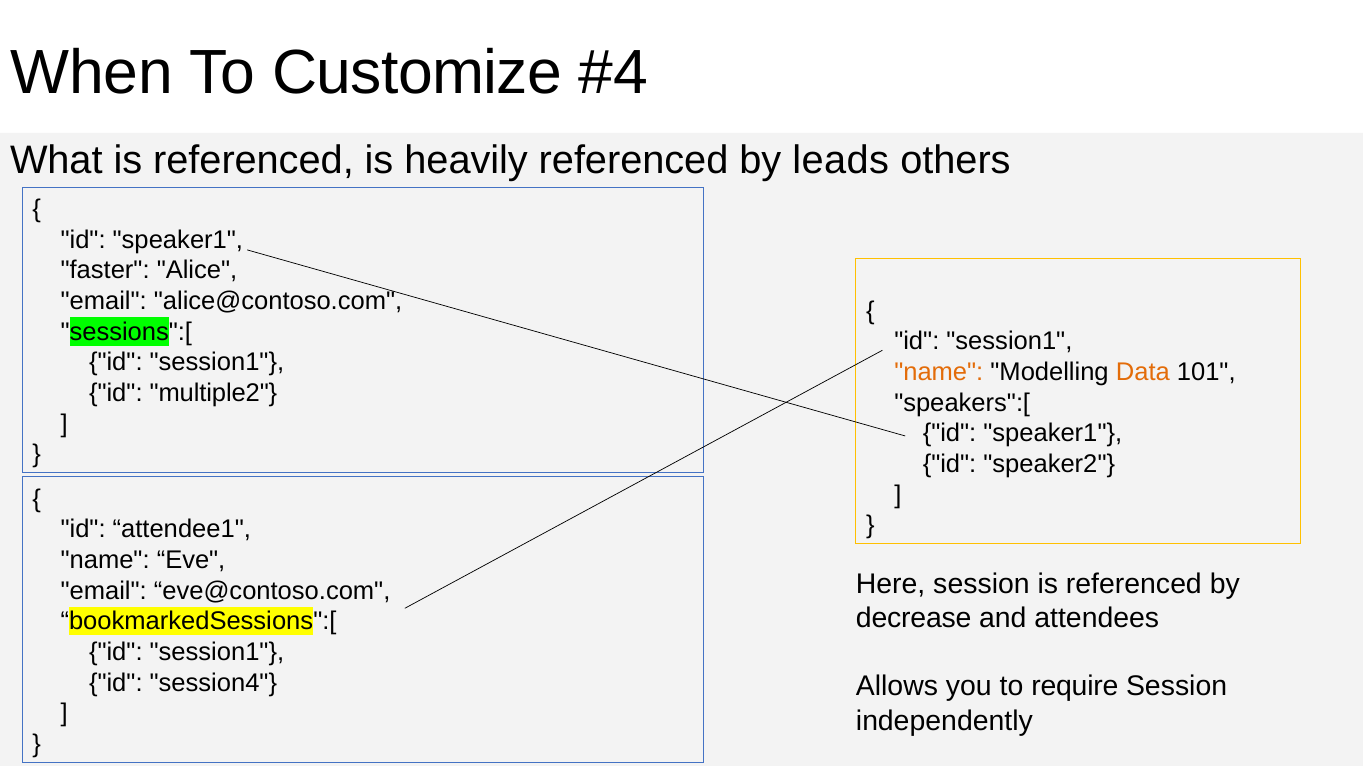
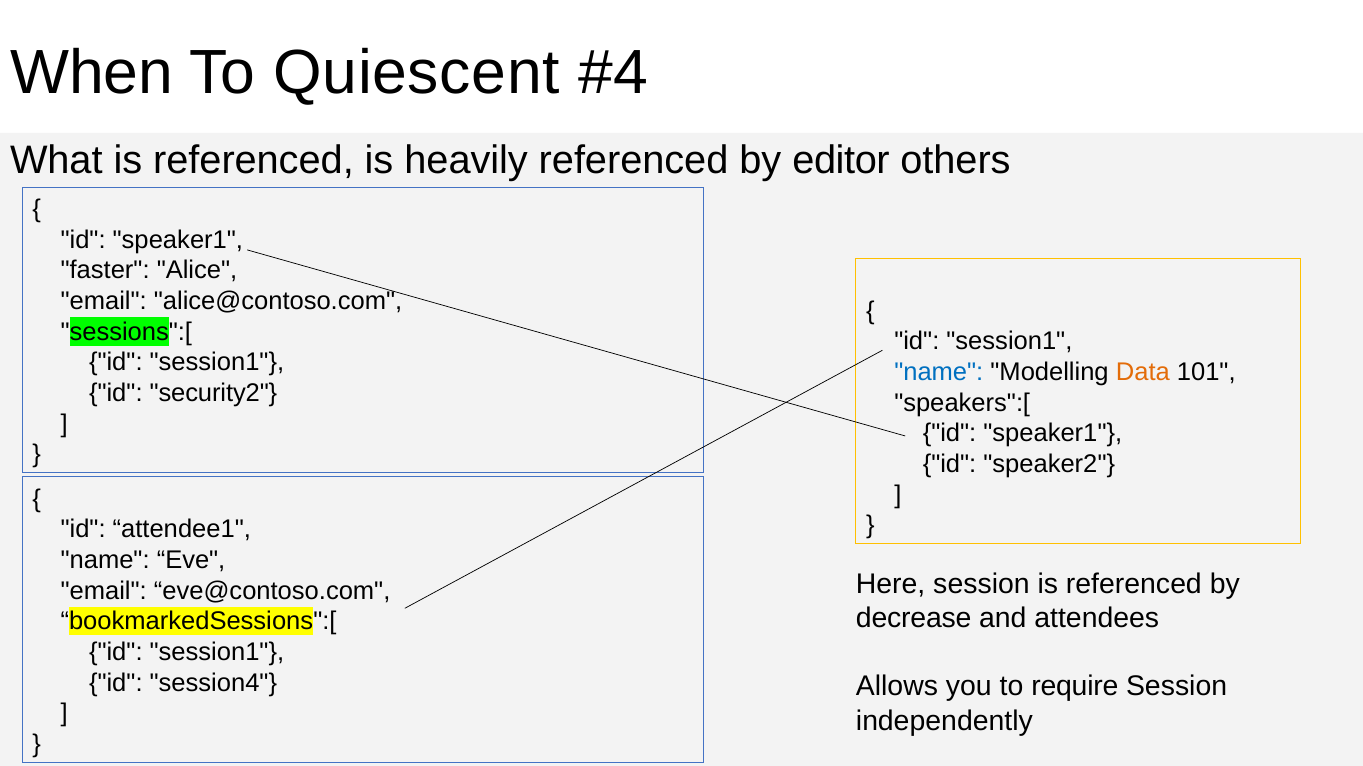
Customize: Customize -> Quiescent (417, 73)
leads: leads -> editor (841, 161)
name colour: orange -> blue (939, 373)
multiple2: multiple2 -> security2 (213, 393)
